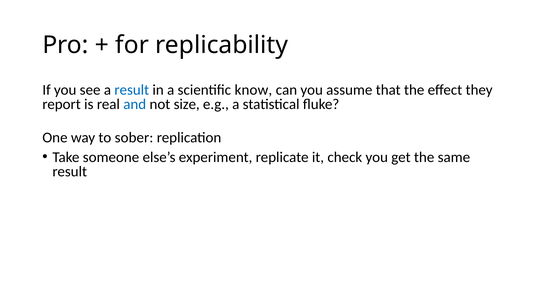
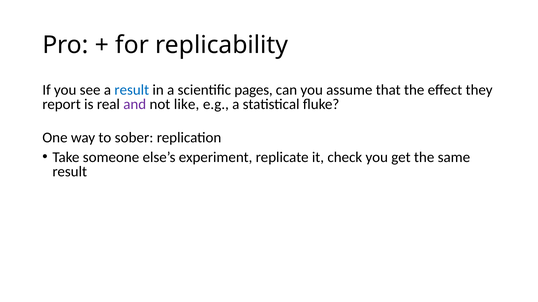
know: know -> pages (254, 90)
and colour: blue -> purple (135, 104)
size: size -> like (187, 104)
